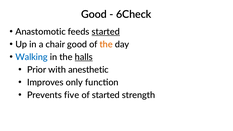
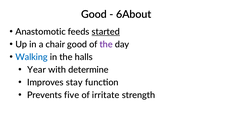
6Check: 6Check -> 6About (134, 14)
the colour: orange -> purple (106, 44)
halls underline: present -> none (84, 57)
Prior: Prior -> Year (37, 70)
anesthetic: anesthetic -> determine (88, 70)
only: only -> stay (74, 82)
of started: started -> irritate (106, 95)
